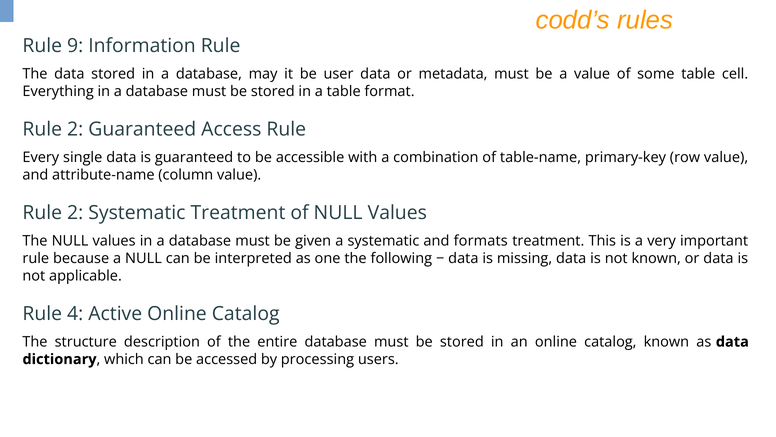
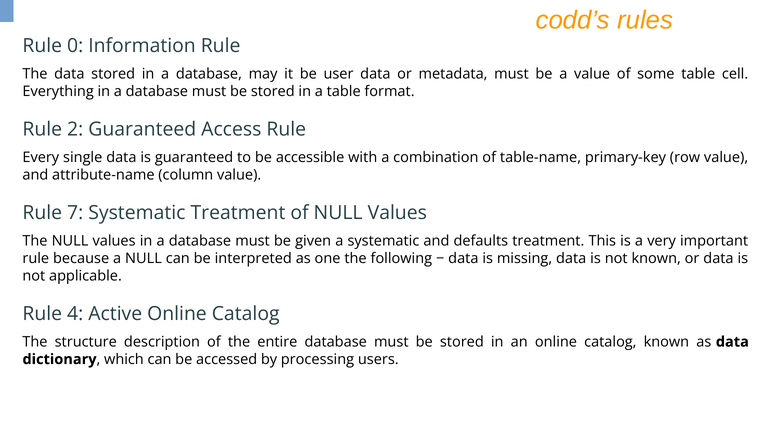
9: 9 -> 0 (75, 46)
2: 2 -> 7 (75, 213)
formats: formats -> defaults (481, 241)
